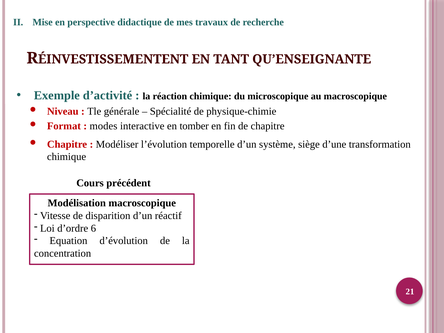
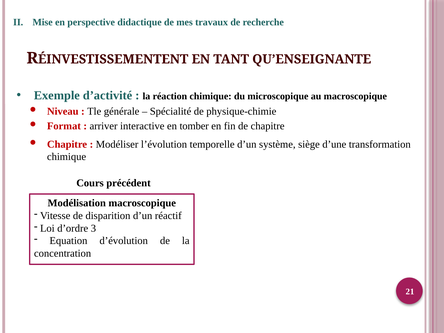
modes: modes -> arriver (104, 126)
6: 6 -> 3 (93, 228)
